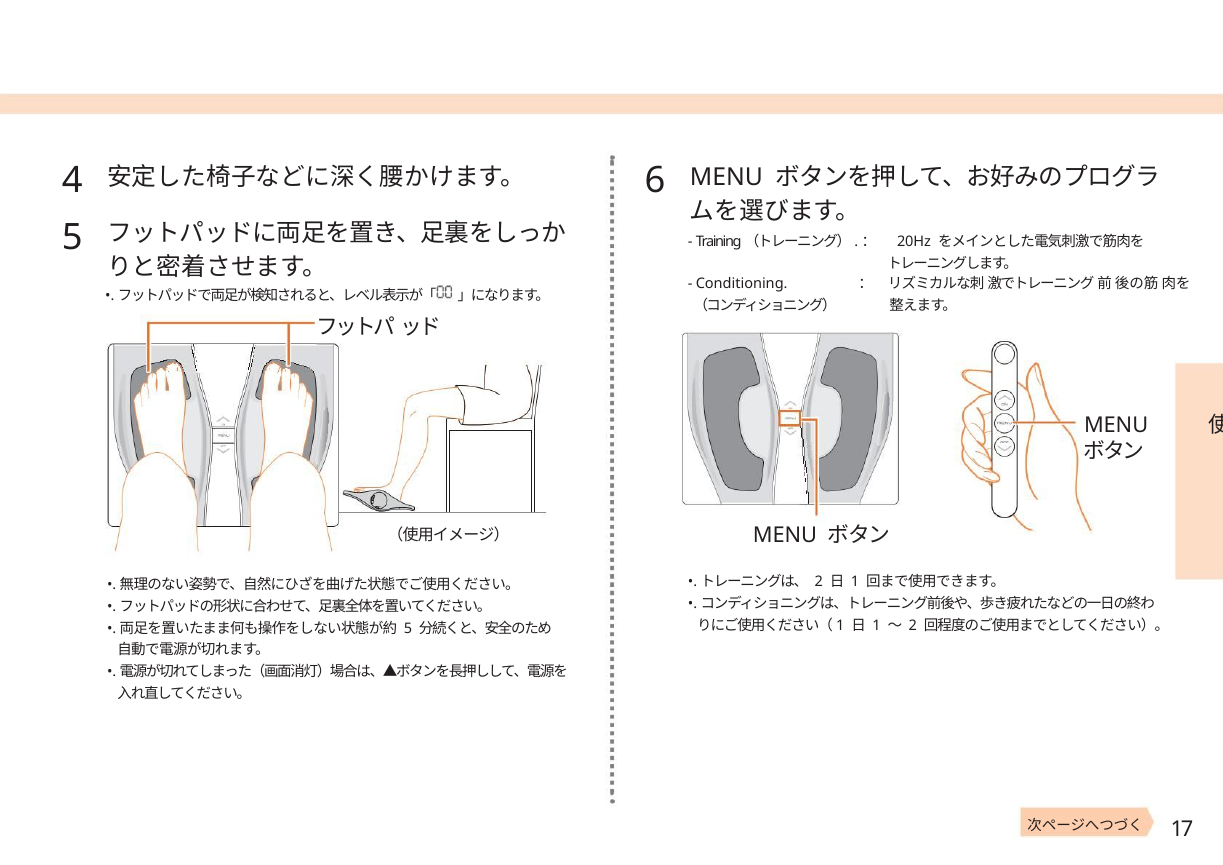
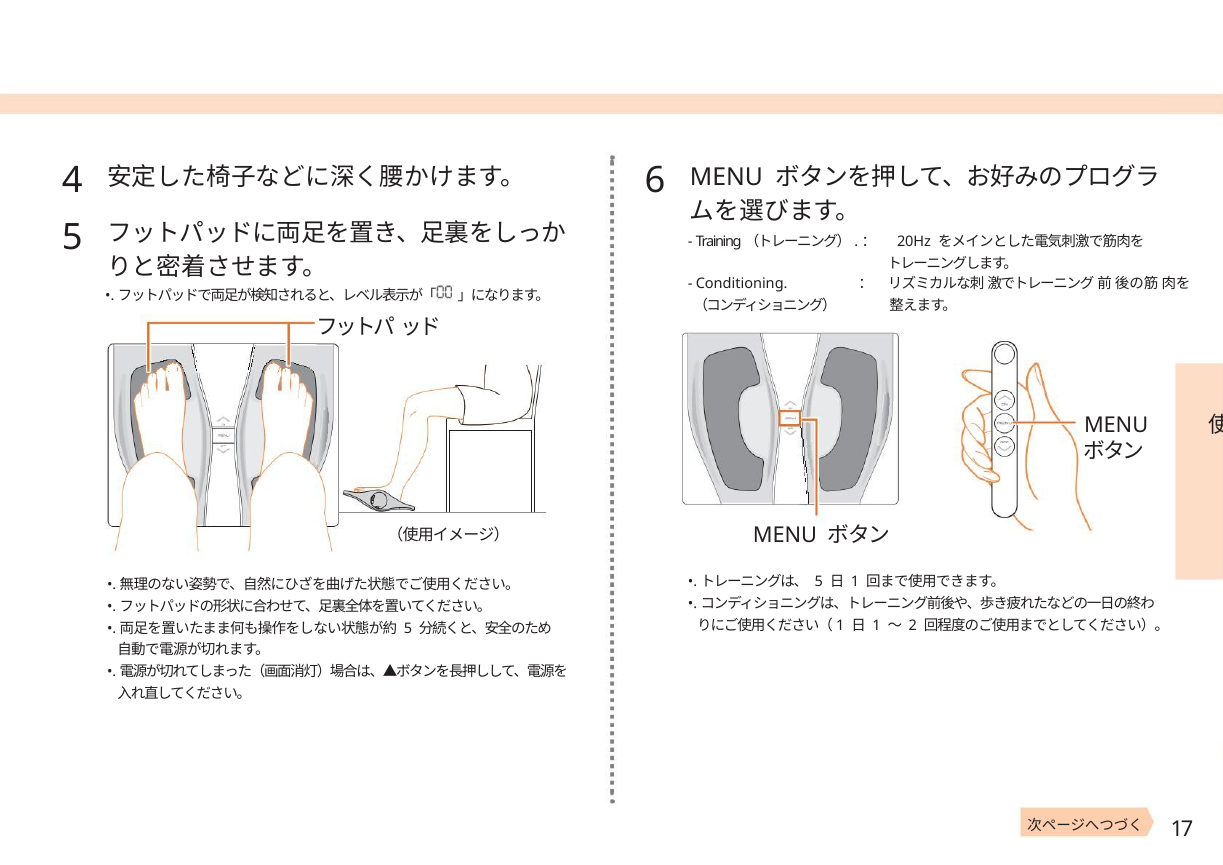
2: 2 -> 5 (819, 582)
